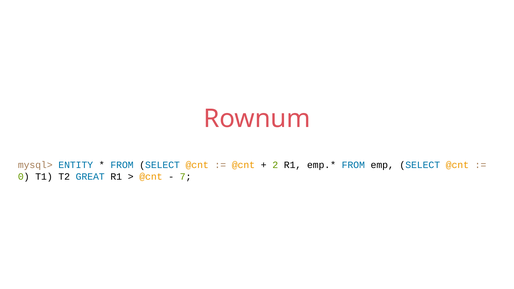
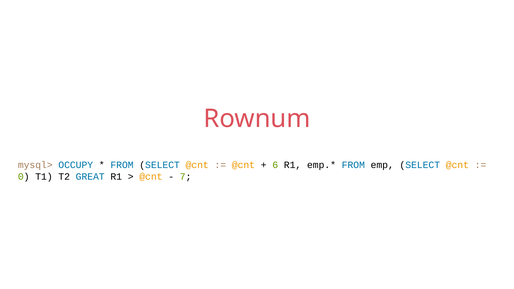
ENTITY: ENTITY -> OCCUPY (76, 165)
2: 2 -> 6 (275, 165)
